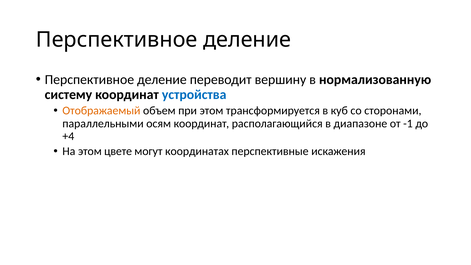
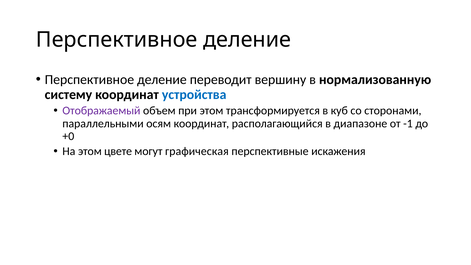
Отображаемый colour: orange -> purple (101, 111)
+4: +4 -> +0 (68, 136)
координатах: координатах -> графическая (197, 151)
